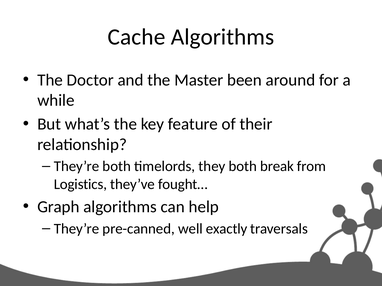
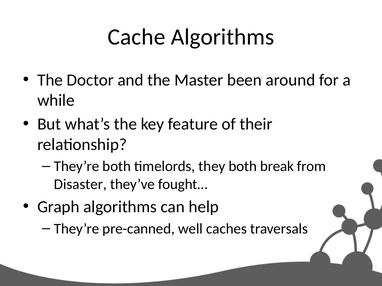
Logistics: Logistics -> Disaster (80, 184)
exactly: exactly -> caches (227, 229)
